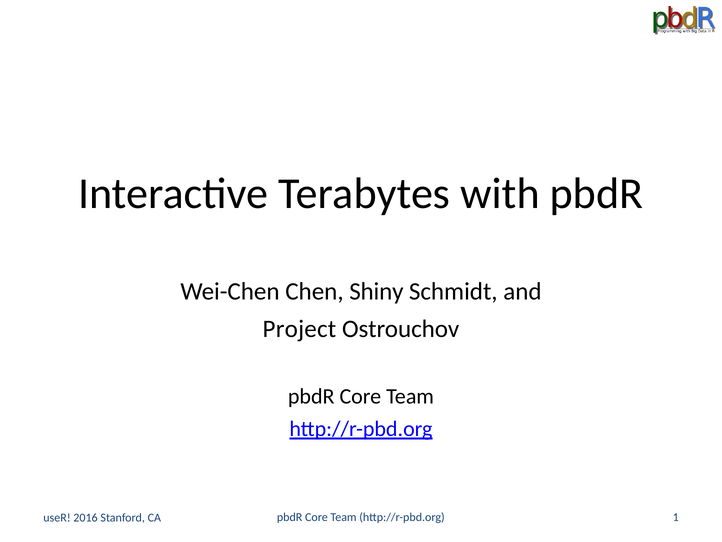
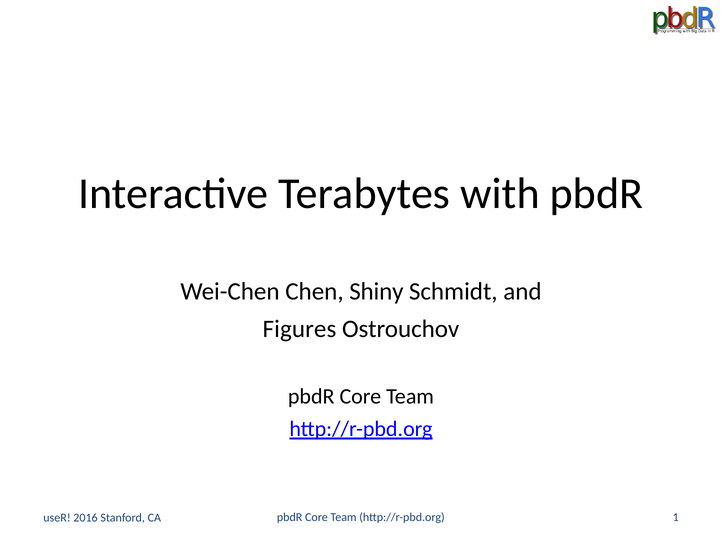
Project: Project -> Figures (299, 329)
